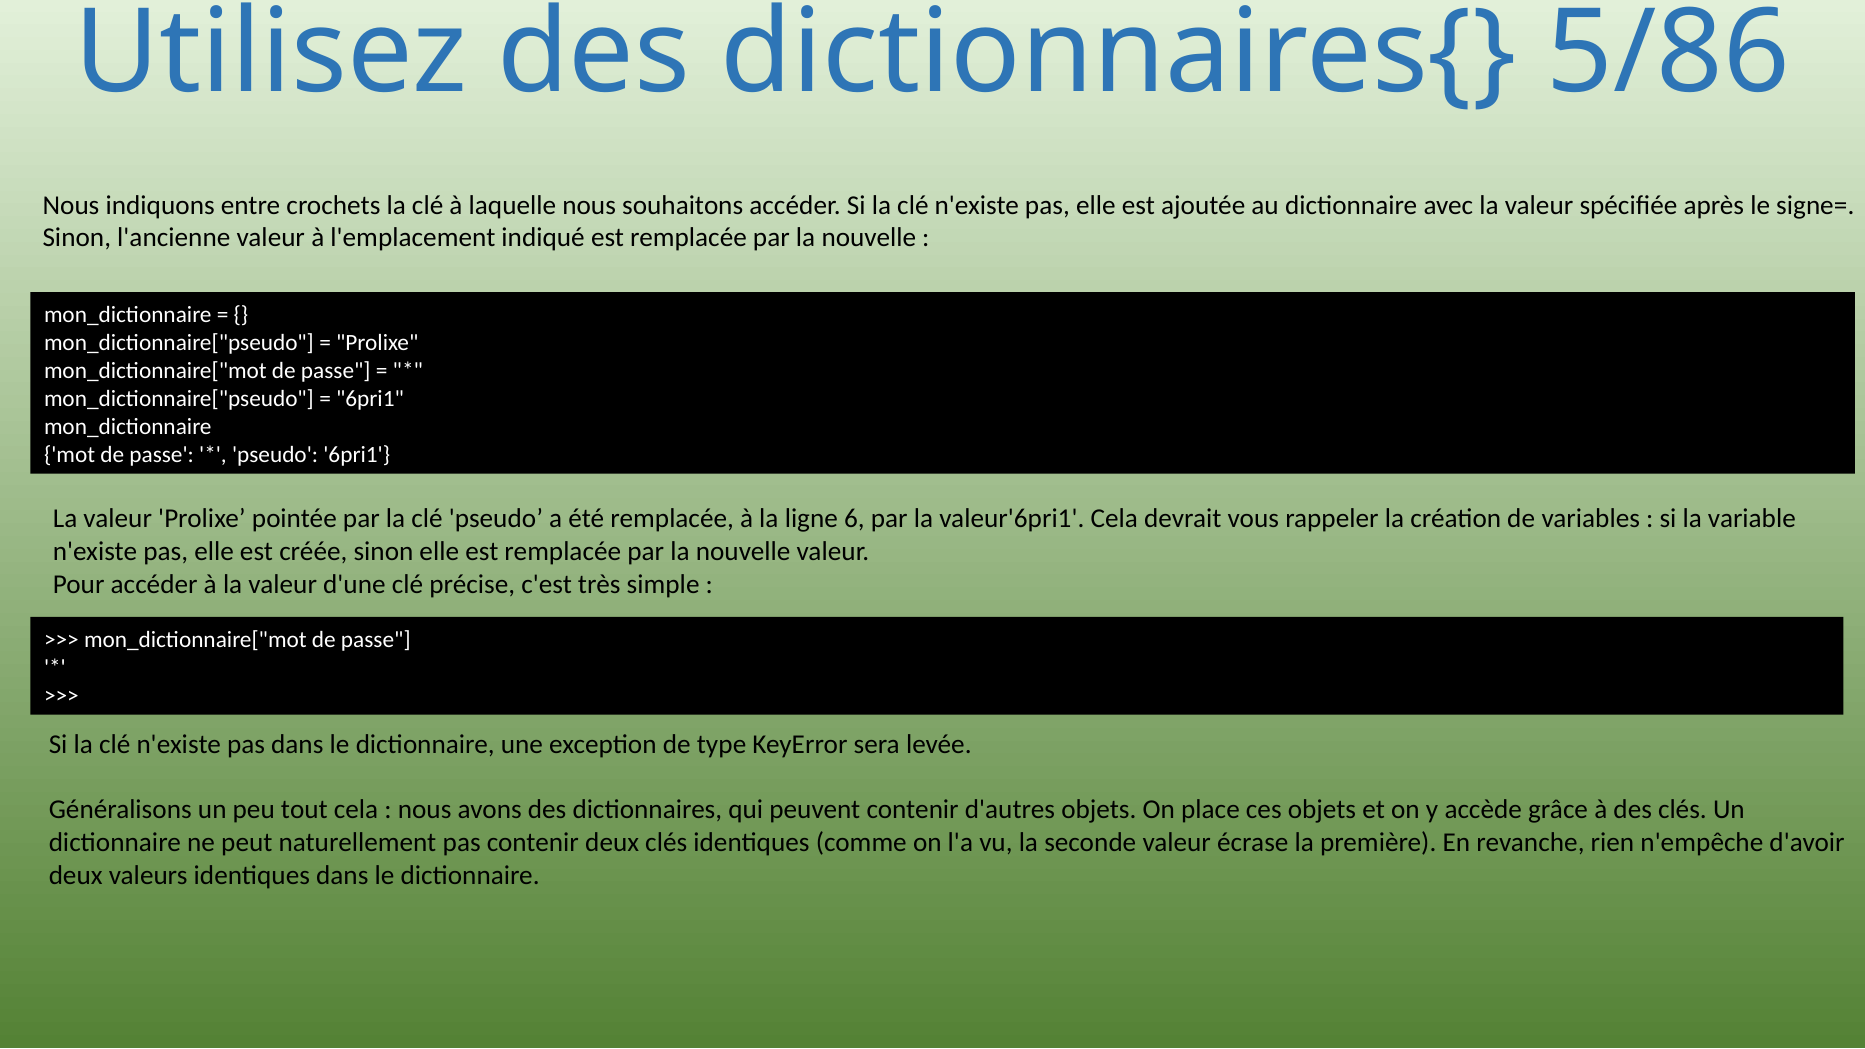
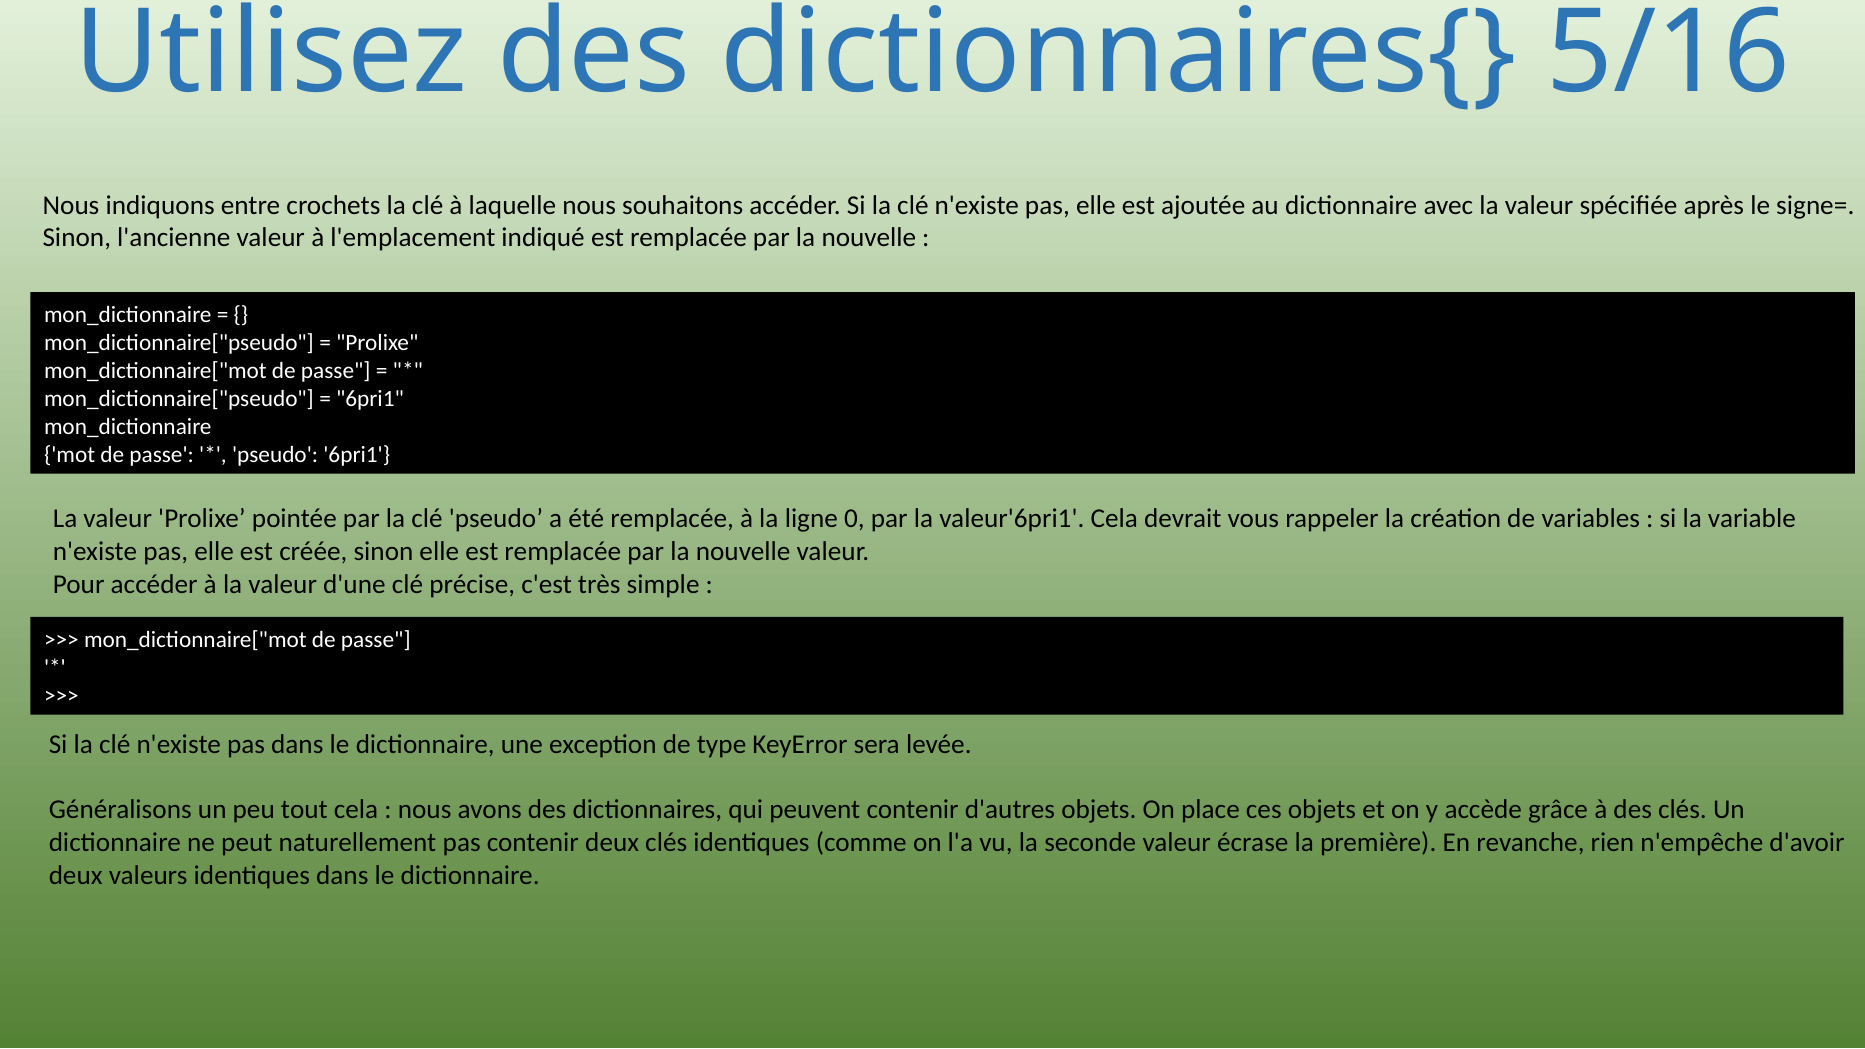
5/86: 5/86 -> 5/16 (1669, 53)
6: 6 -> 0 (854, 519)
